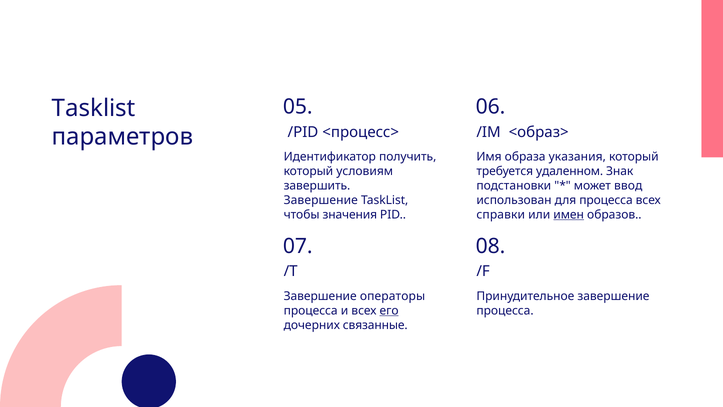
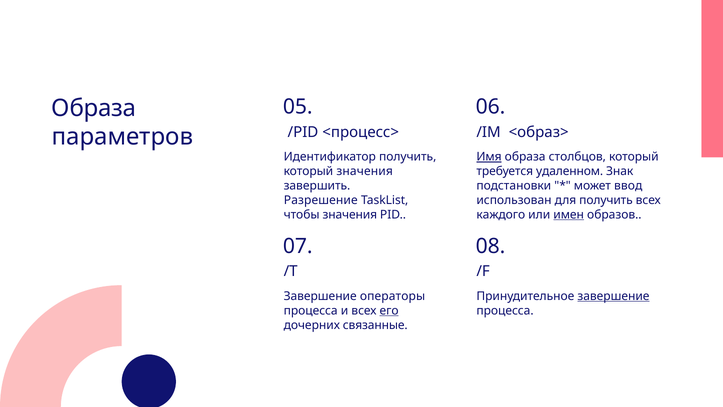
Tasklist: Tasklist -> Образа (94, 108)
Имя underline: none -> present (489, 157)
указания: указания -> столбцов (577, 157)
который условиям: условиям -> значения (365, 171)
Завершение: Завершение -> Разрешение (321, 200)
для процесса: процесса -> получить (606, 200)
справки: справки -> каждого (501, 214)
завершение underline: none -> present (613, 296)
